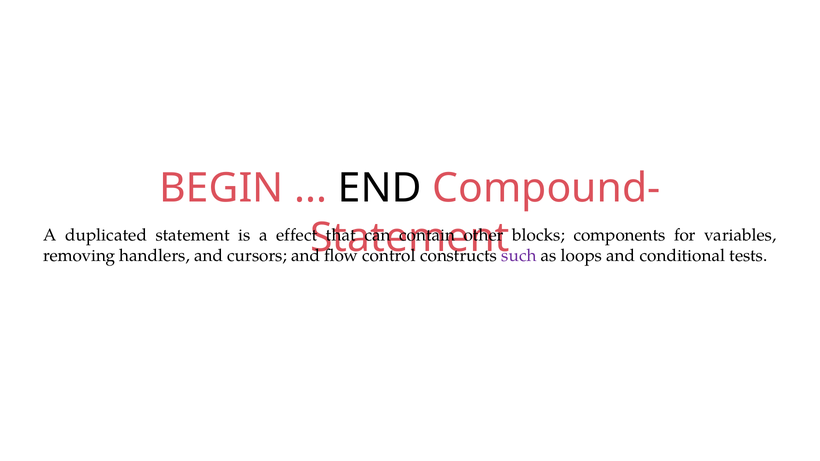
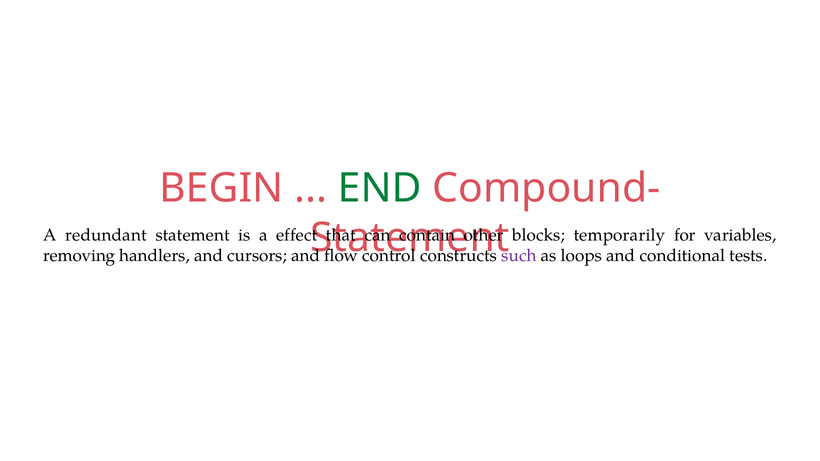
END colour: black -> green (380, 188)
duplicated: duplicated -> redundant (106, 235)
components: components -> temporarily (619, 235)
